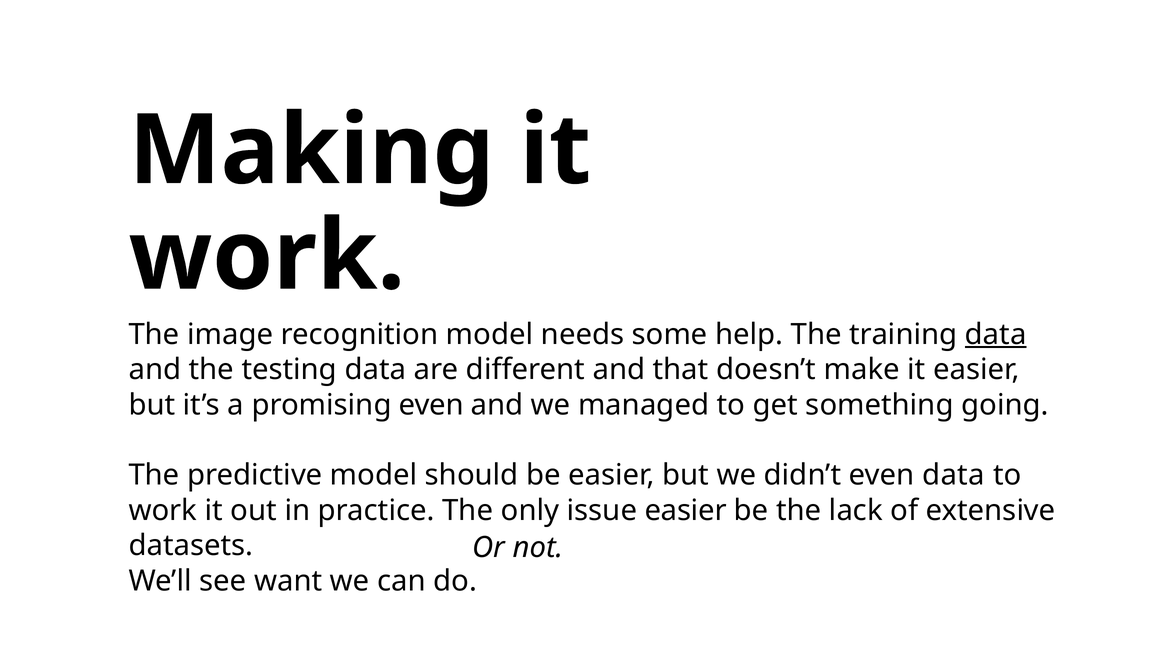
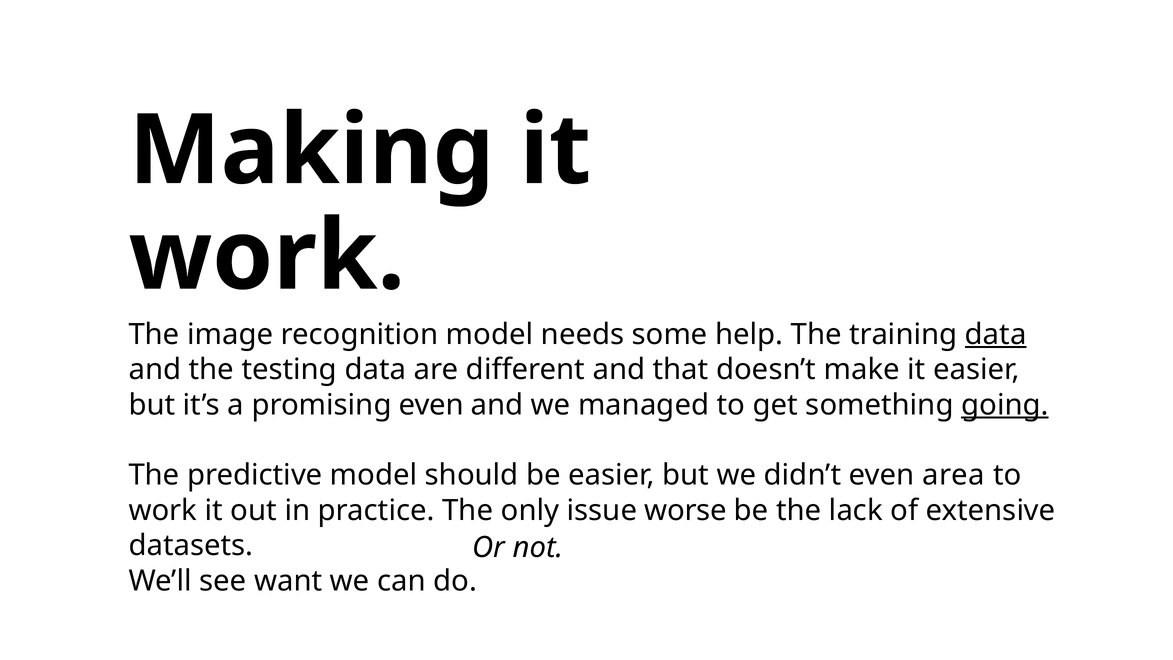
going underline: none -> present (1005, 405)
even data: data -> area (954, 475)
issue easier: easier -> worse (686, 510)
